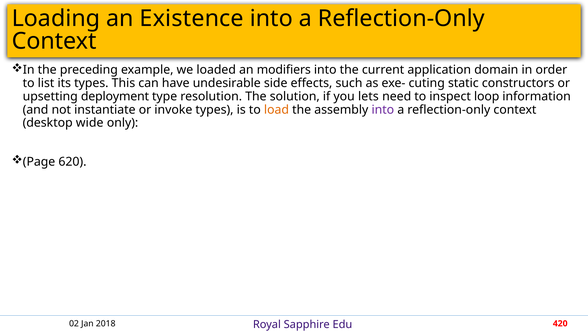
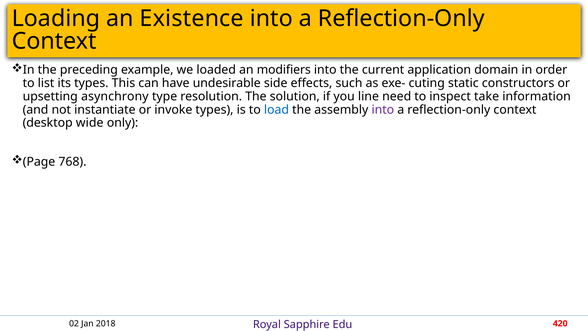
deployment: deployment -> asynchrony (115, 96)
lets: lets -> line (368, 96)
loop: loop -> take (487, 96)
load colour: orange -> blue (276, 110)
620: 620 -> 768 (72, 162)
